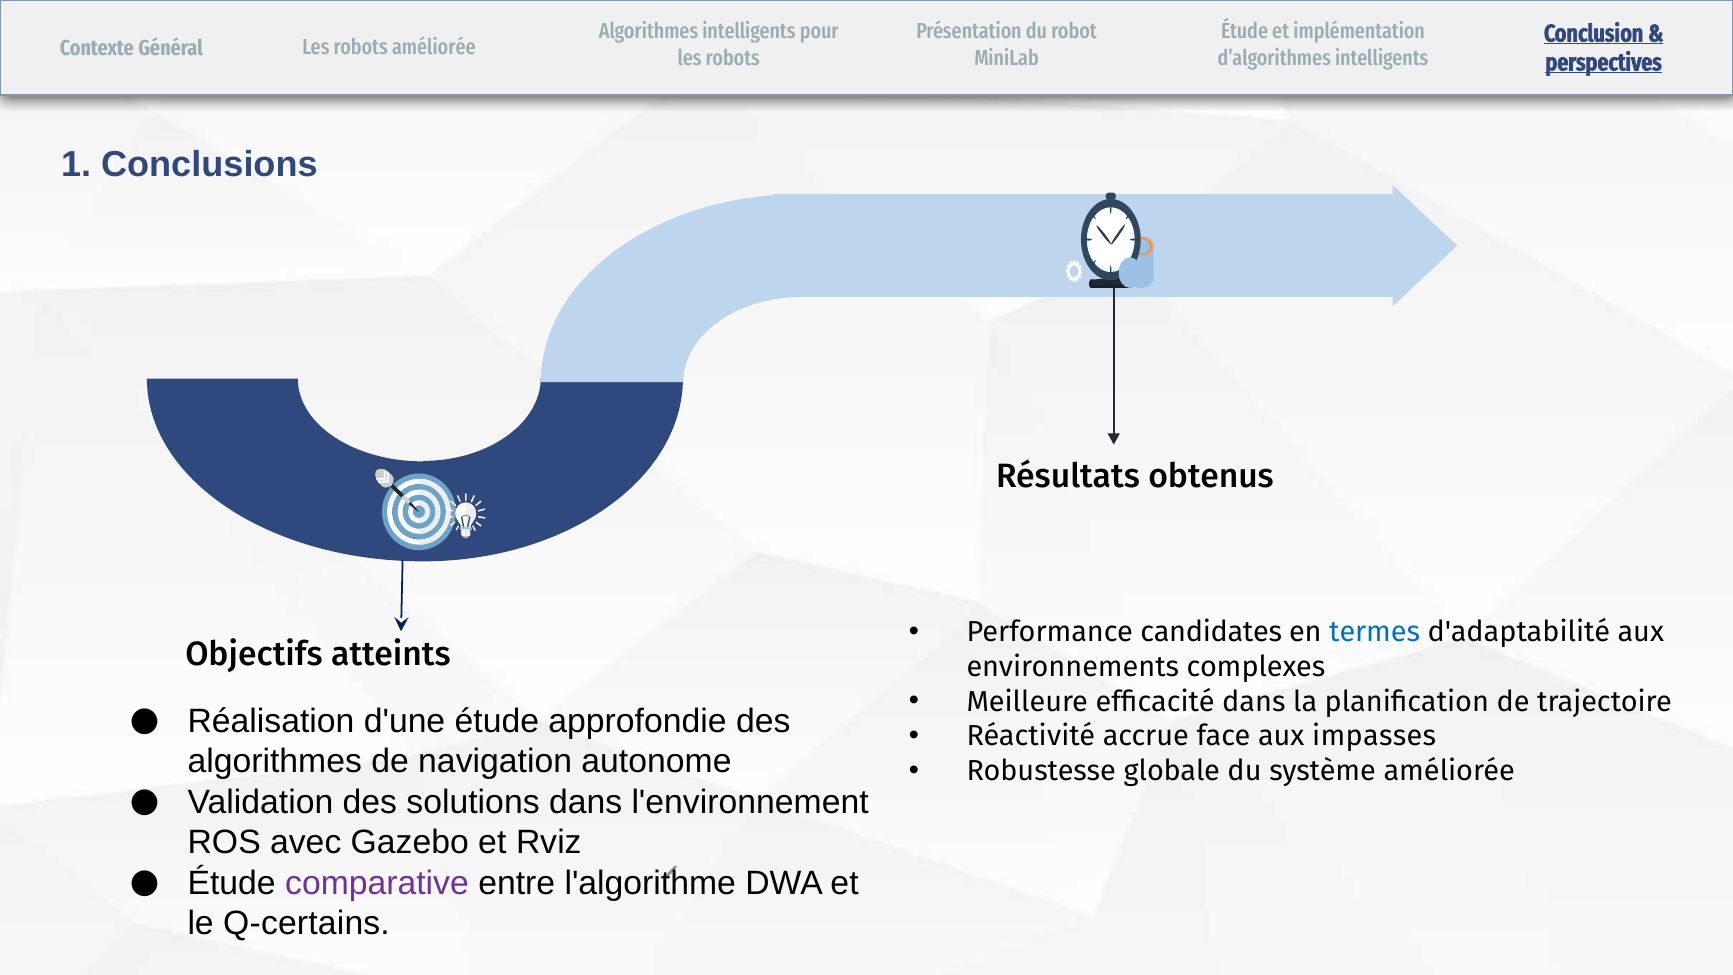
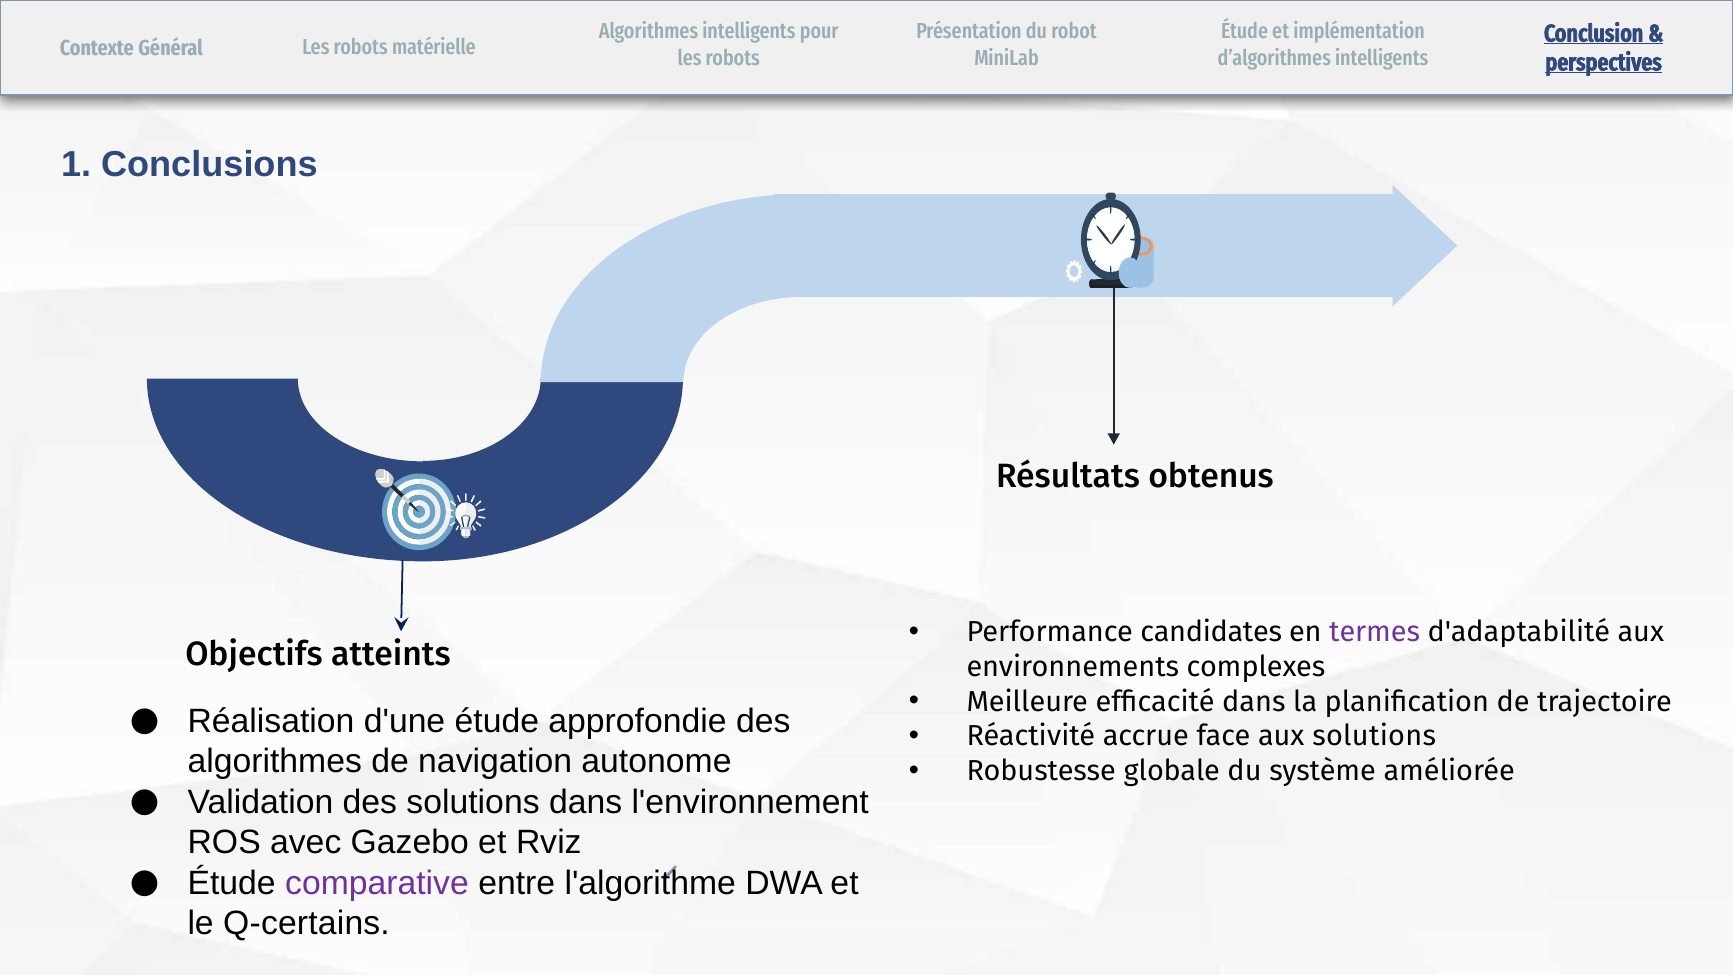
robots améliorée: améliorée -> matérielle (434, 47)
termes colour: blue -> purple (1375, 632)
aux impasses: impasses -> solutions (1374, 736)
